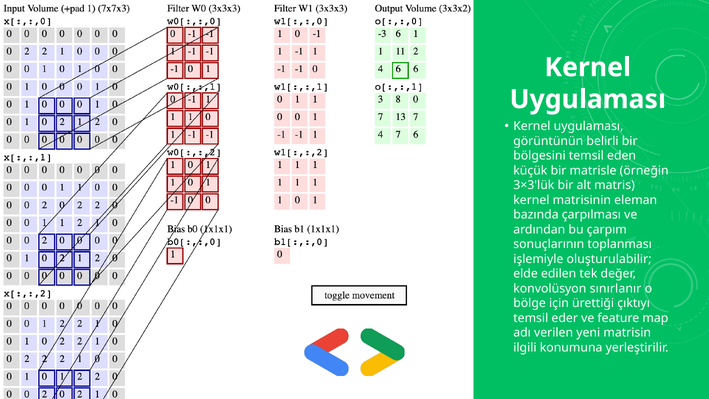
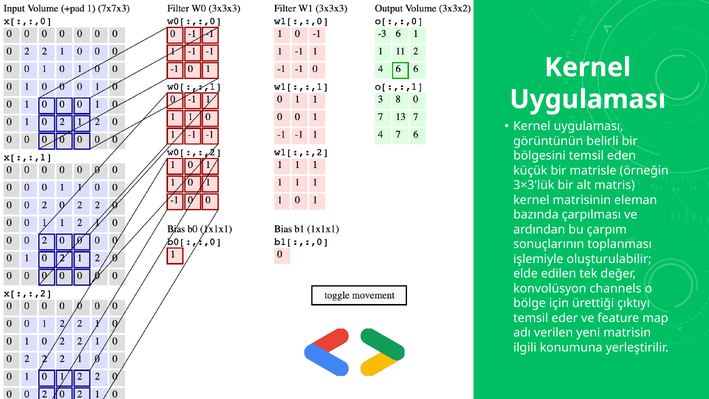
sınırlanır: sınırlanır -> channels (616, 289)
